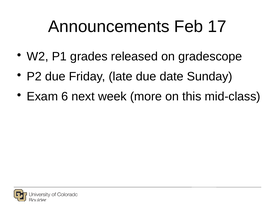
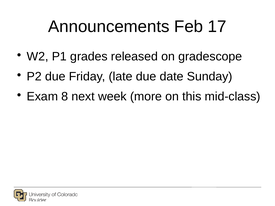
6: 6 -> 8 (65, 97)
